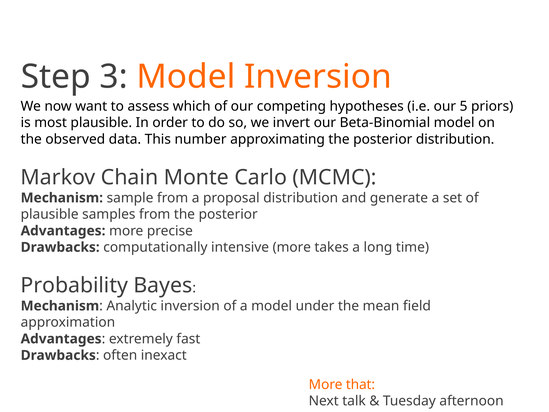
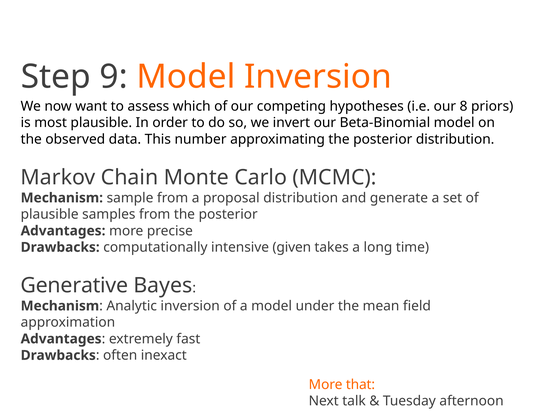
3: 3 -> 9 (114, 77)
5: 5 -> 8 (464, 106)
intensive more: more -> given (292, 247)
Probability: Probability -> Generative (74, 285)
